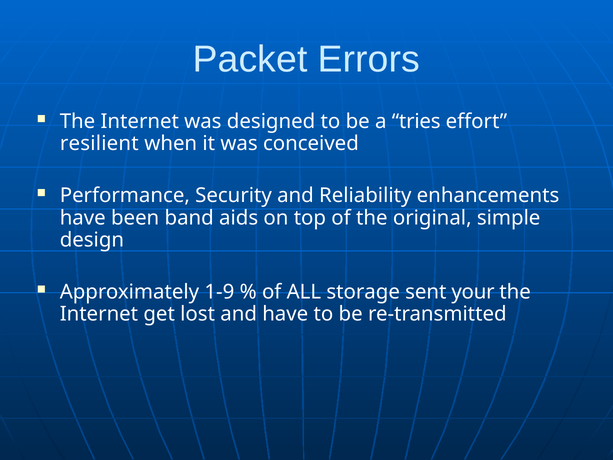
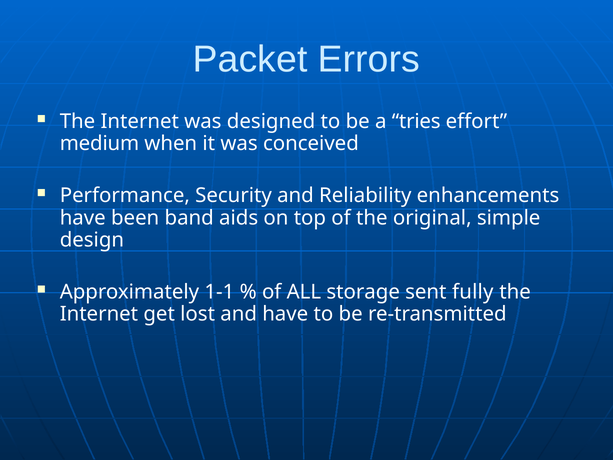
resilient: resilient -> medium (99, 143)
1-9: 1-9 -> 1-1 (219, 292)
your: your -> fully (473, 292)
